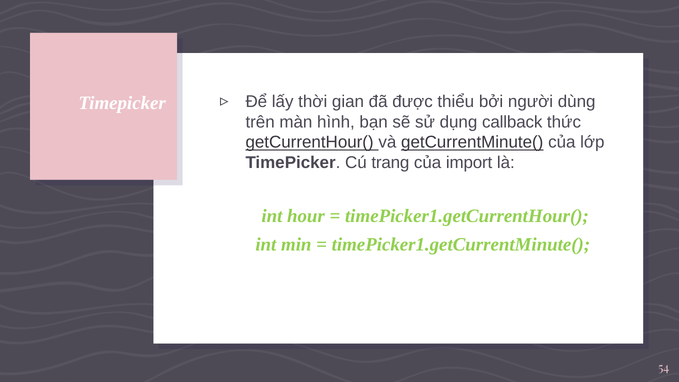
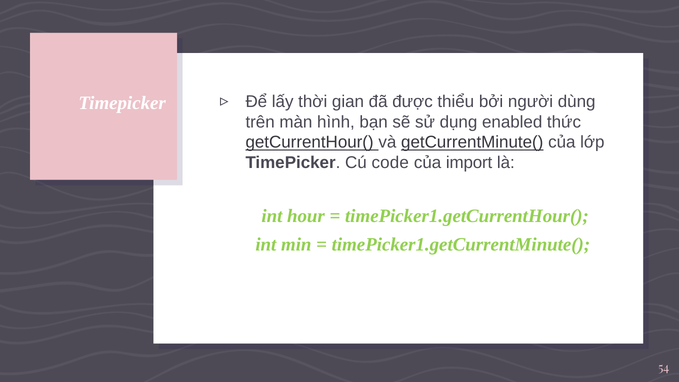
callback: callback -> enabled (512, 122)
trang: trang -> code (390, 163)
